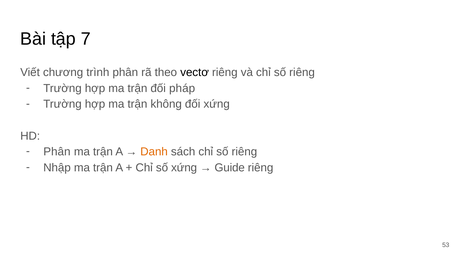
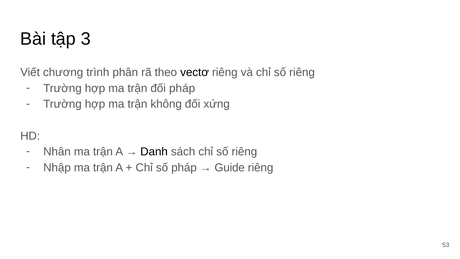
7: 7 -> 3 (86, 39)
Phân: Phân -> Nhân (57, 152)
Danh colour: orange -> black (154, 152)
số xứng: xứng -> pháp (184, 168)
